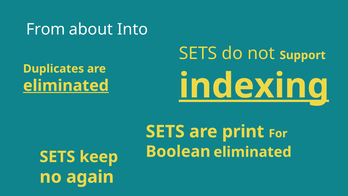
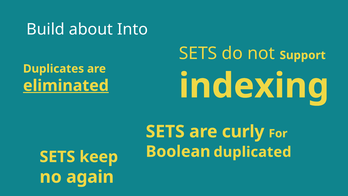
From: From -> Build (46, 29)
indexing underline: present -> none (254, 86)
print: print -> curly (243, 131)
Boolean eliminated: eliminated -> duplicated (252, 152)
